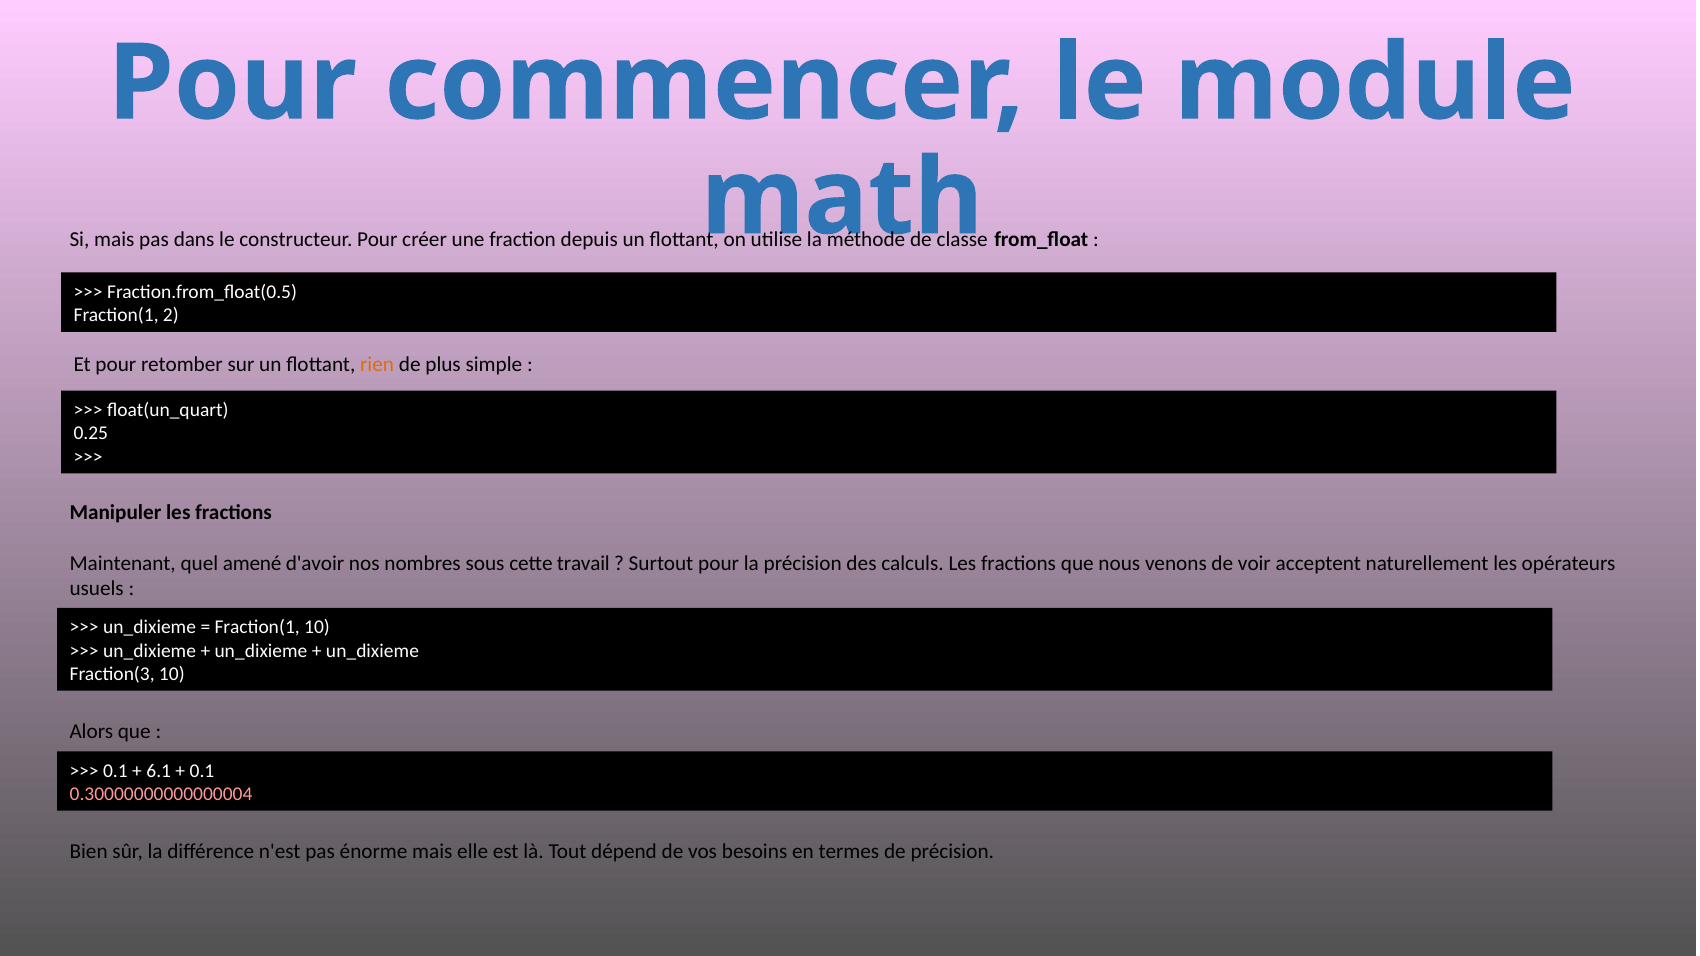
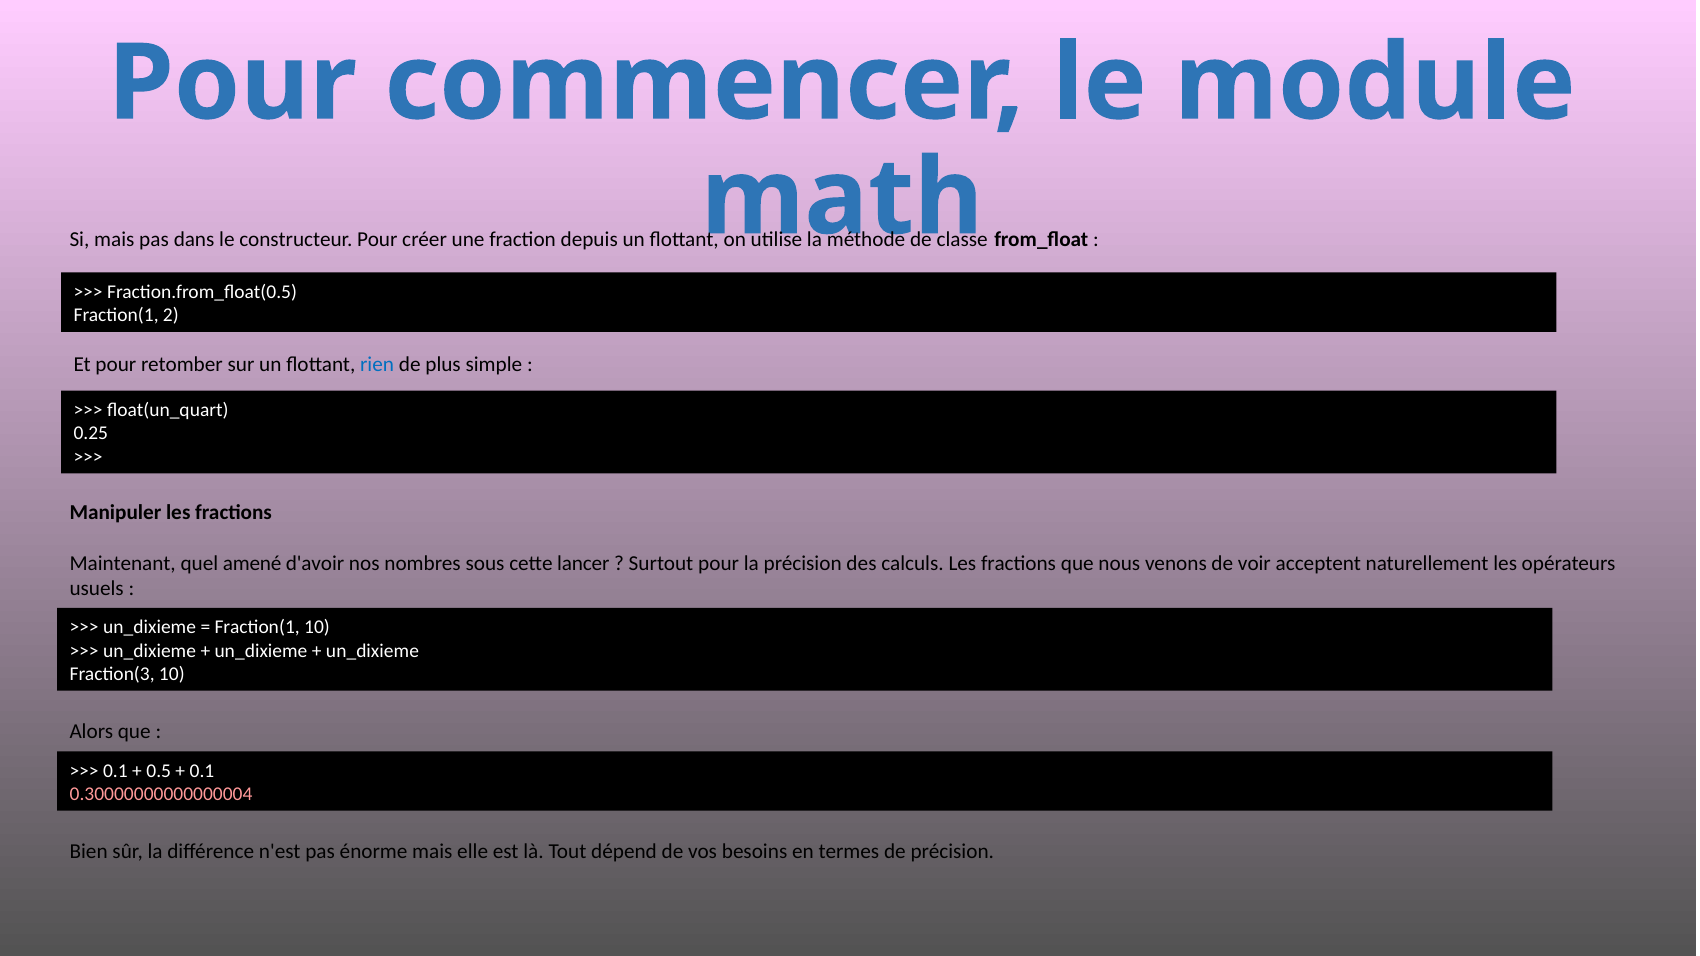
rien colour: orange -> blue (377, 365)
travail: travail -> lancer (583, 563)
6.1: 6.1 -> 0.5 (159, 771)
